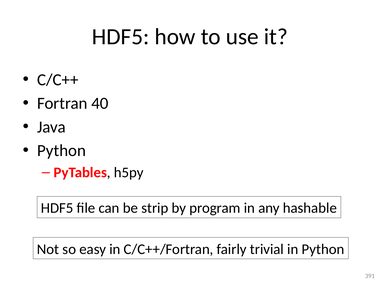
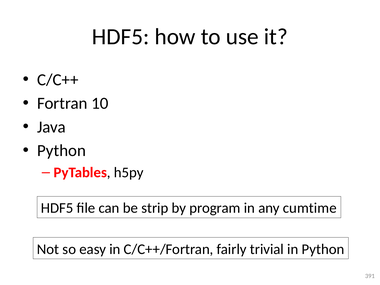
40: 40 -> 10 (100, 103)
hashable: hashable -> cumtime (310, 208)
